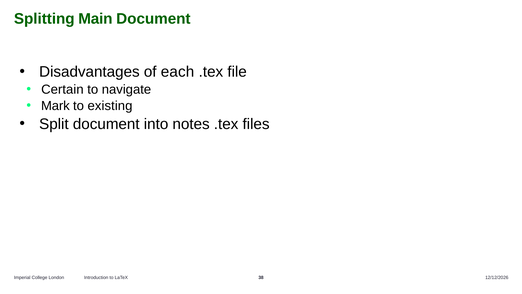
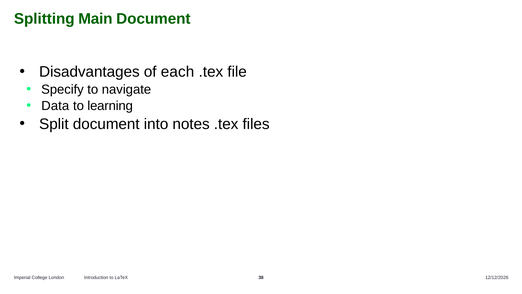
Certain: Certain -> Specify (62, 89)
Mark: Mark -> Data (55, 106)
existing: existing -> learning (110, 106)
